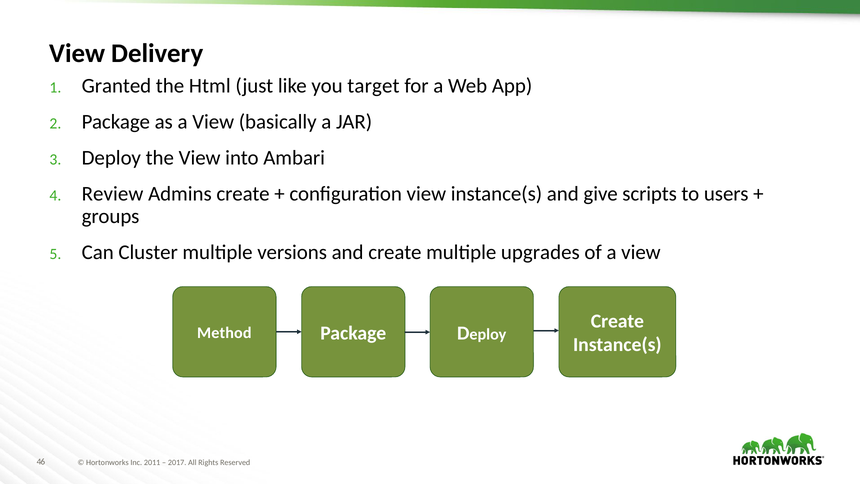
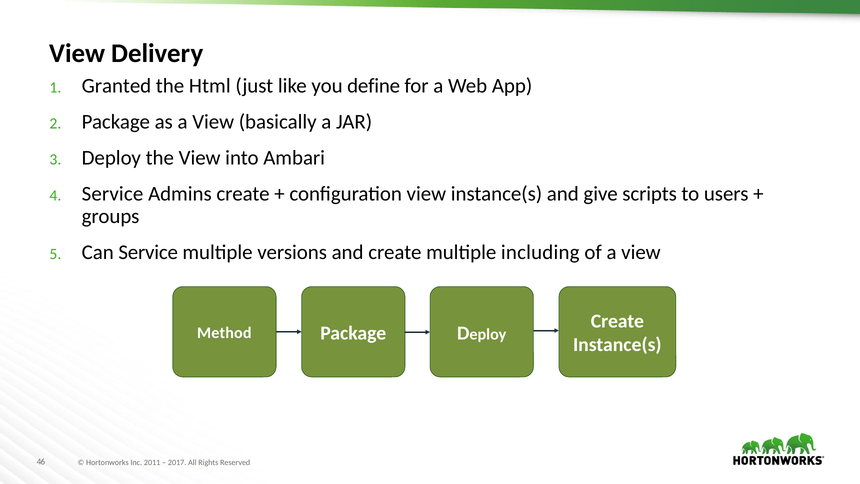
target: target -> define (374, 86)
Review: Review -> Service (112, 194)
Can Cluster: Cluster -> Service (148, 252)
upgrades: upgrades -> including (540, 252)
